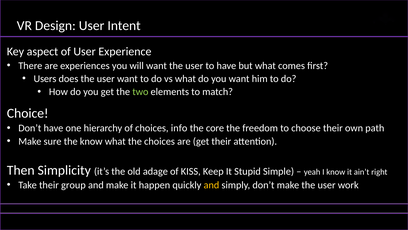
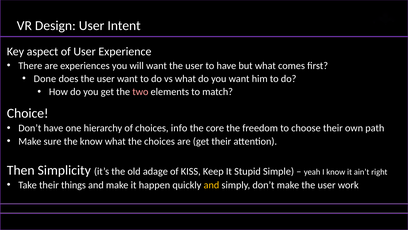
Users: Users -> Done (45, 79)
two colour: light green -> pink (140, 92)
group: group -> things (74, 185)
